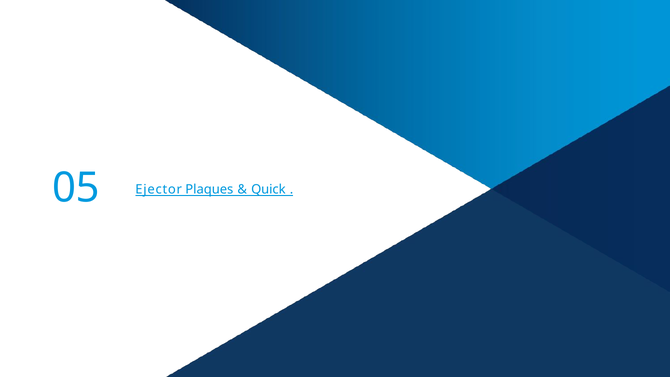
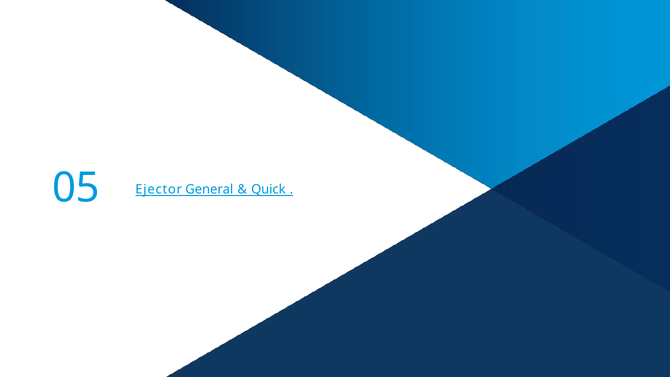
Plaques: Plaques -> General (209, 189)
